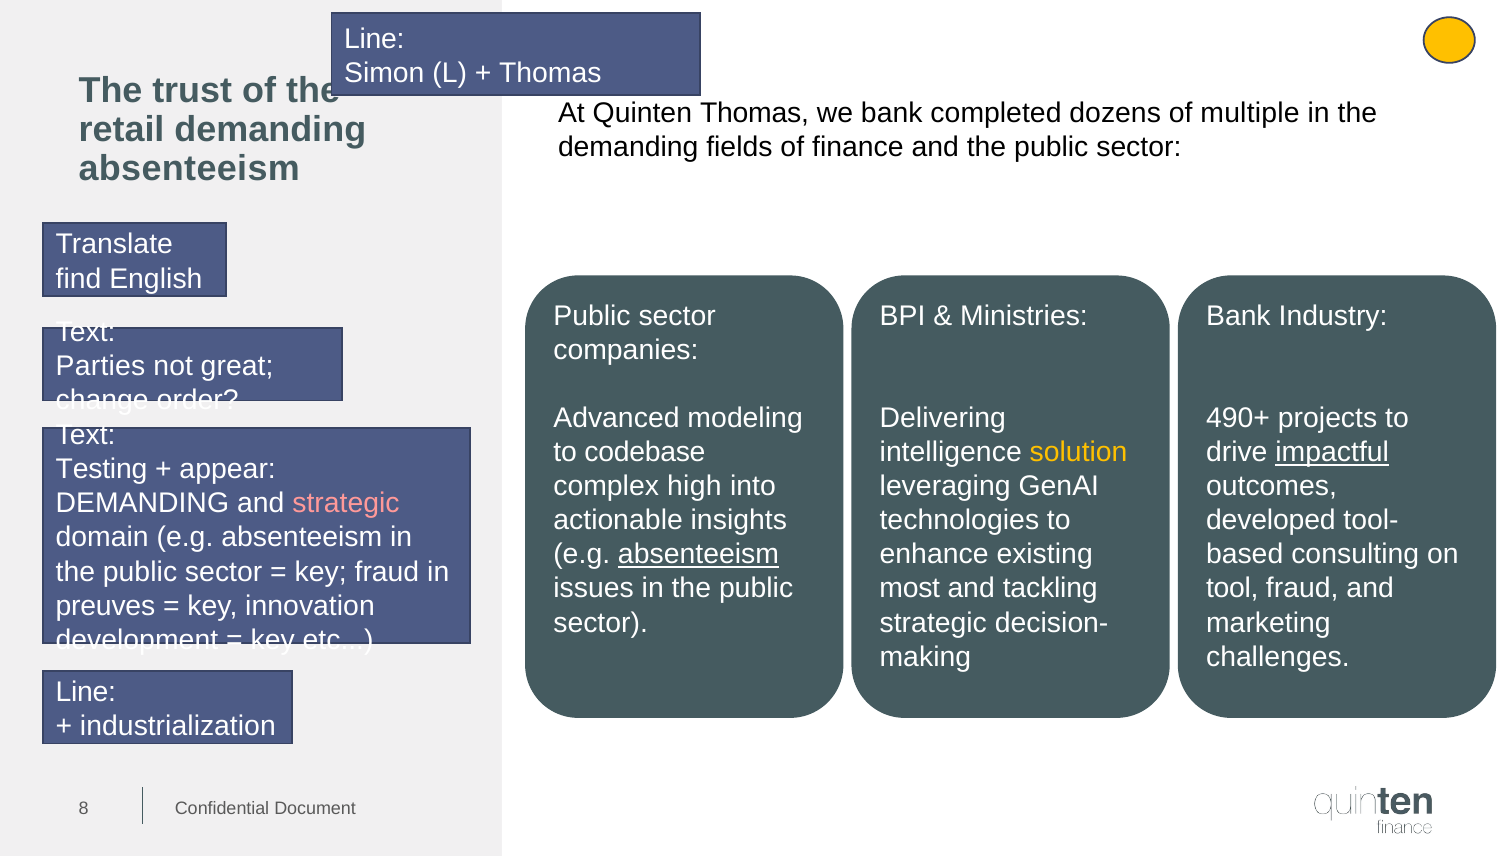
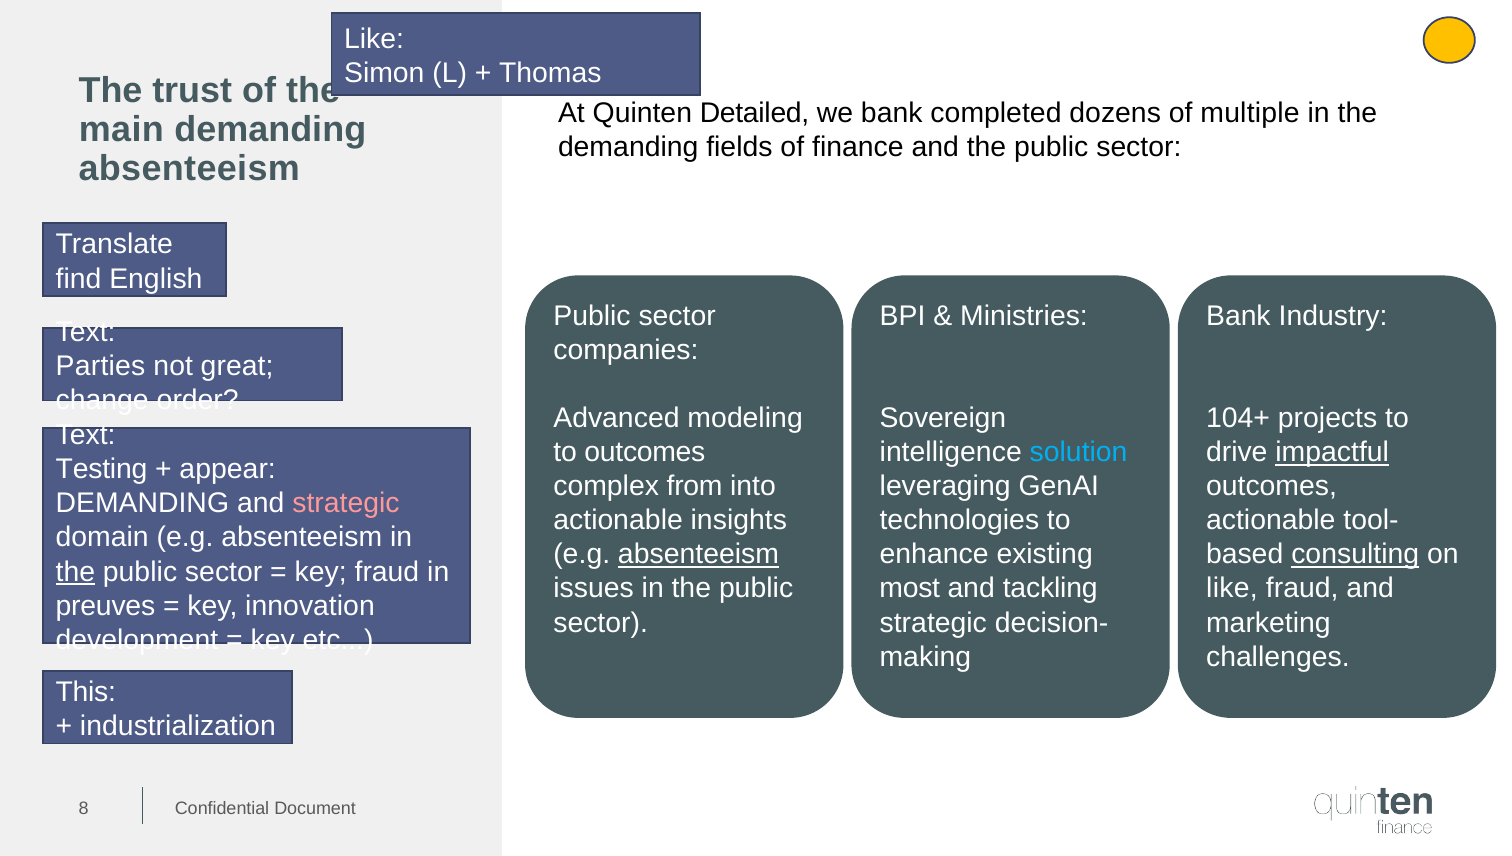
Line: Line -> Like (374, 39)
Quinten Thomas: Thomas -> Detailed (755, 113)
retail: retail -> main (121, 130)
Delivering: Delivering -> Sovereign (943, 418)
490+: 490+ -> 104+ (1238, 418)
to codebase: codebase -> outcomes (645, 452)
solution colour: yellow -> light blue (1079, 452)
high: high -> from (695, 486)
developed: developed -> actionable (1271, 520)
consulting underline: none -> present (1355, 554)
the underline: none -> present (75, 571)
tool: tool -> like (1232, 588)
Line: Line -> This (86, 692)
